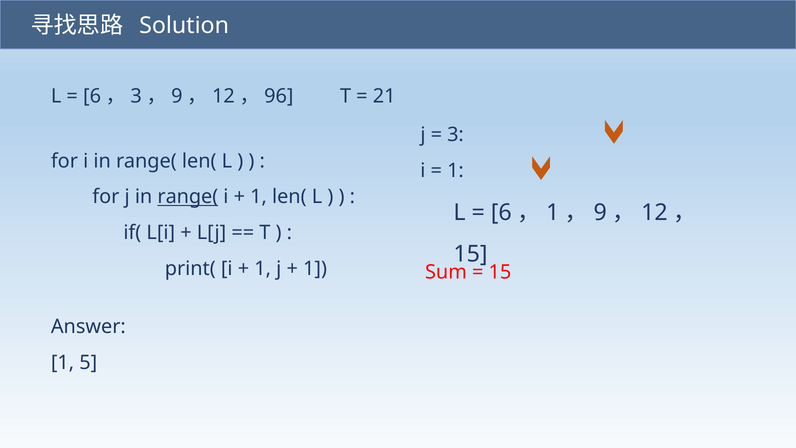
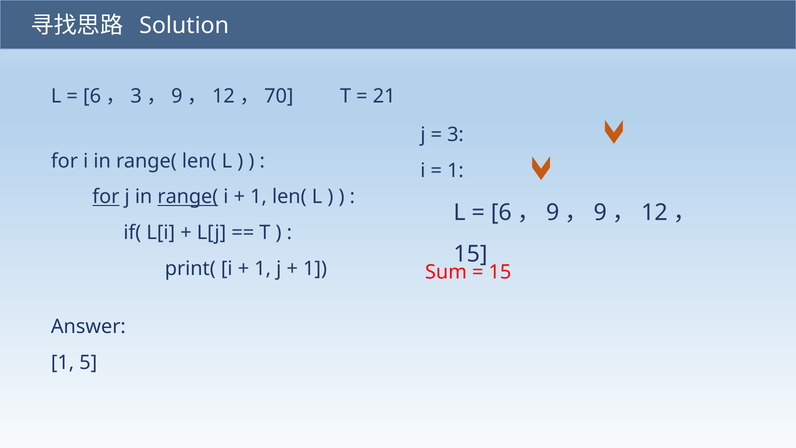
96: 96 -> 70 (279, 96)
for underline: none -> present (106, 197)
1: 1 -> 9 (553, 212)
